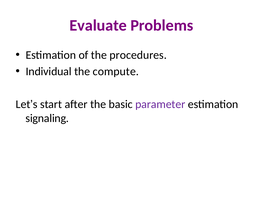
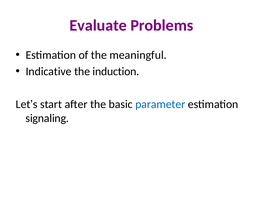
procedures: procedures -> meaningful (138, 55)
Individual: Individual -> Indicative (49, 72)
compute: compute -> induction (116, 72)
parameter colour: purple -> blue (160, 104)
